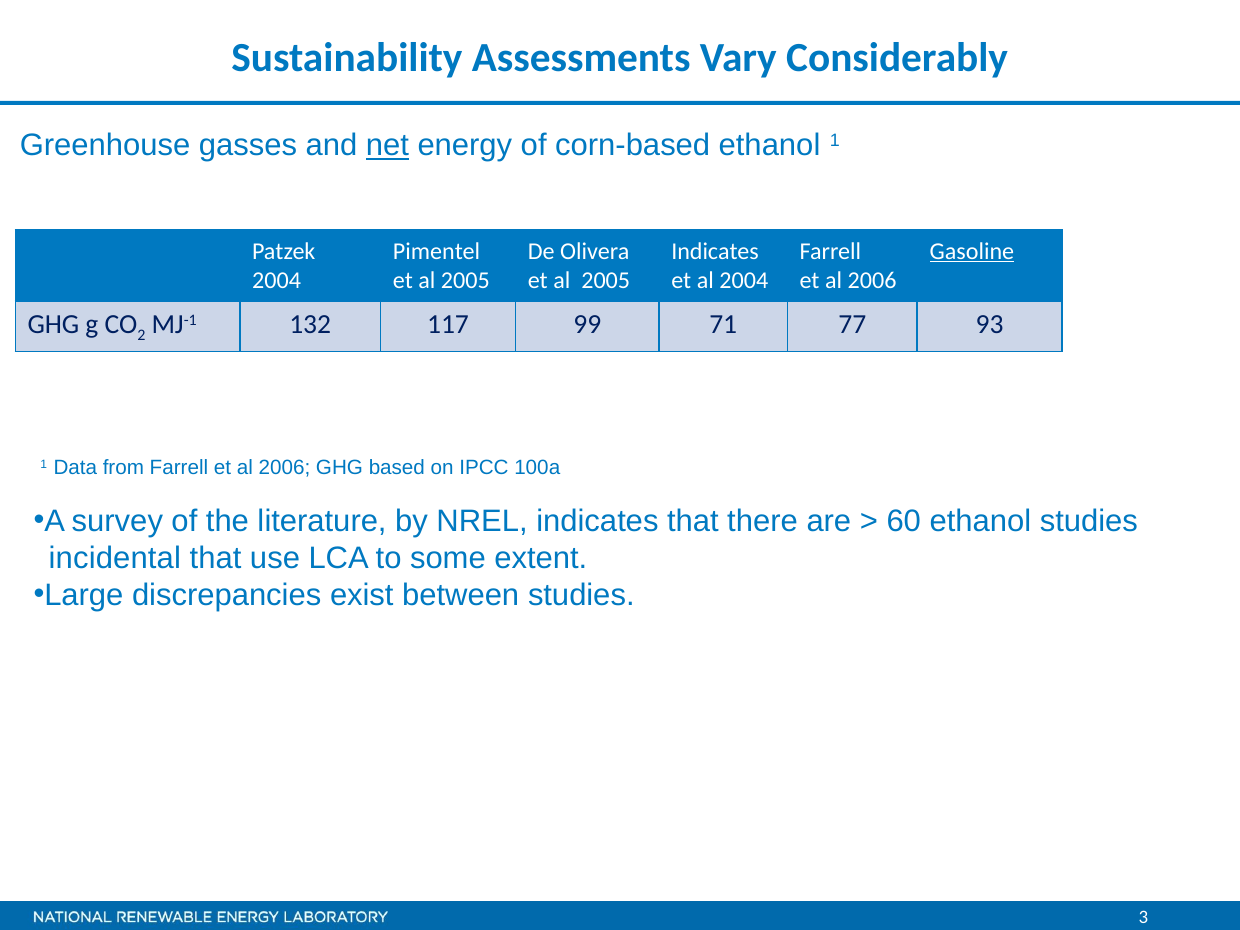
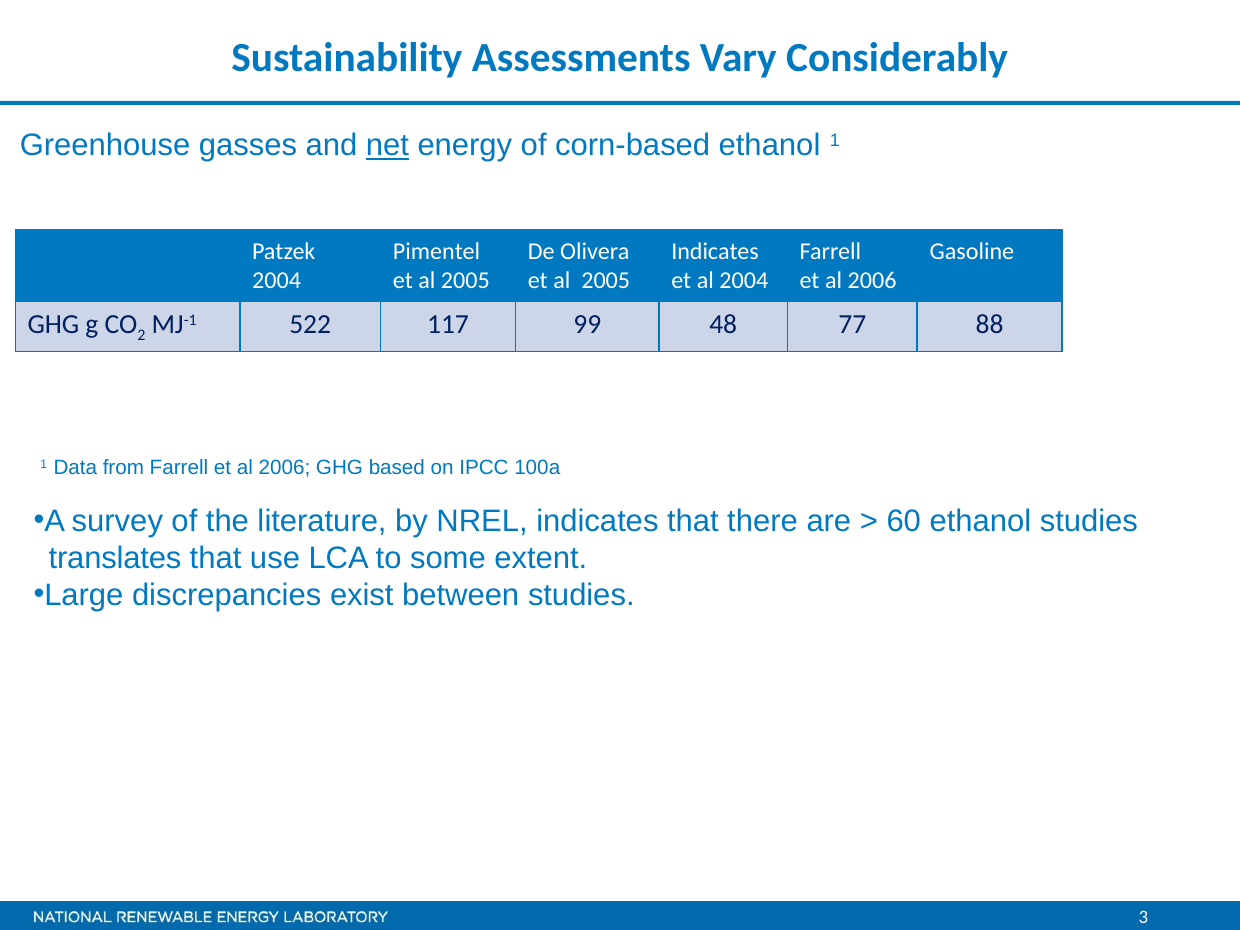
Gasoline underline: present -> none (972, 251)
132: 132 -> 522 (310, 325)
71: 71 -> 48 (723, 325)
93: 93 -> 88 (990, 325)
incidental: incidental -> translates (115, 558)
